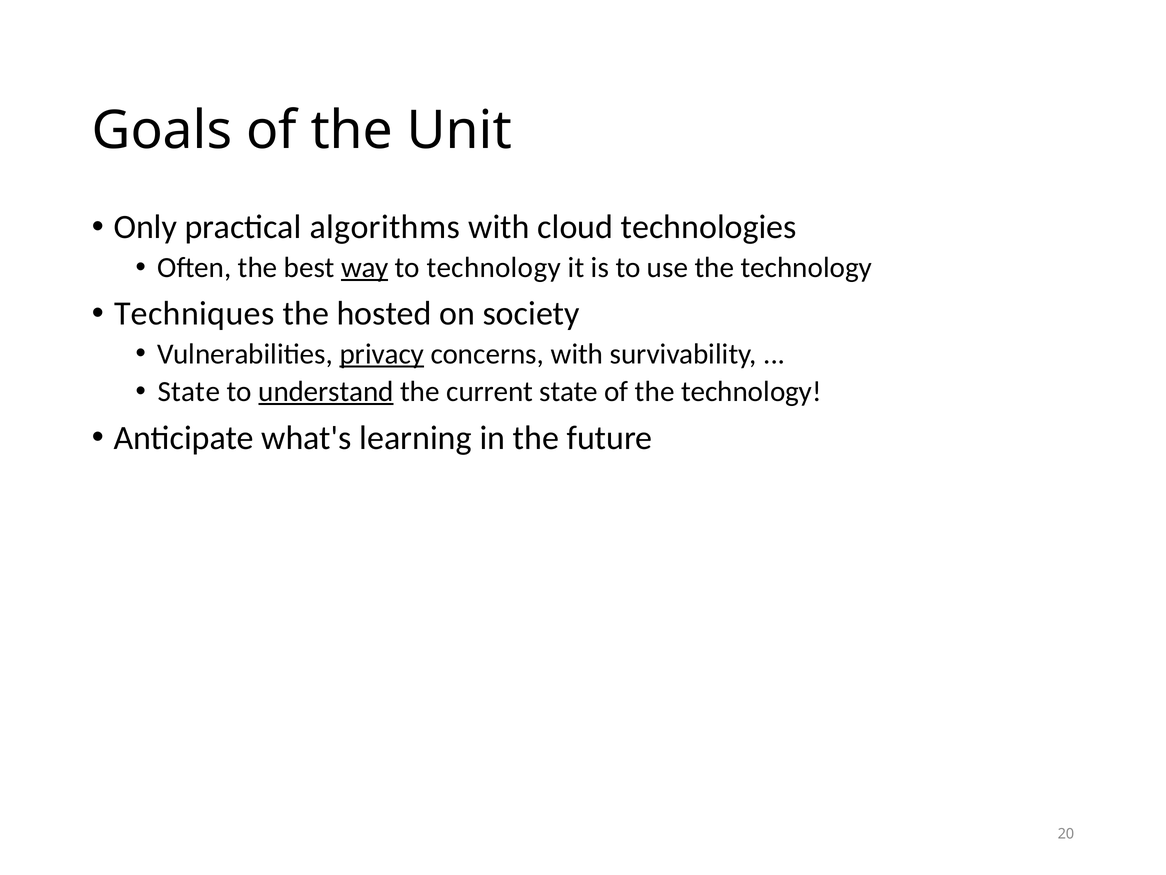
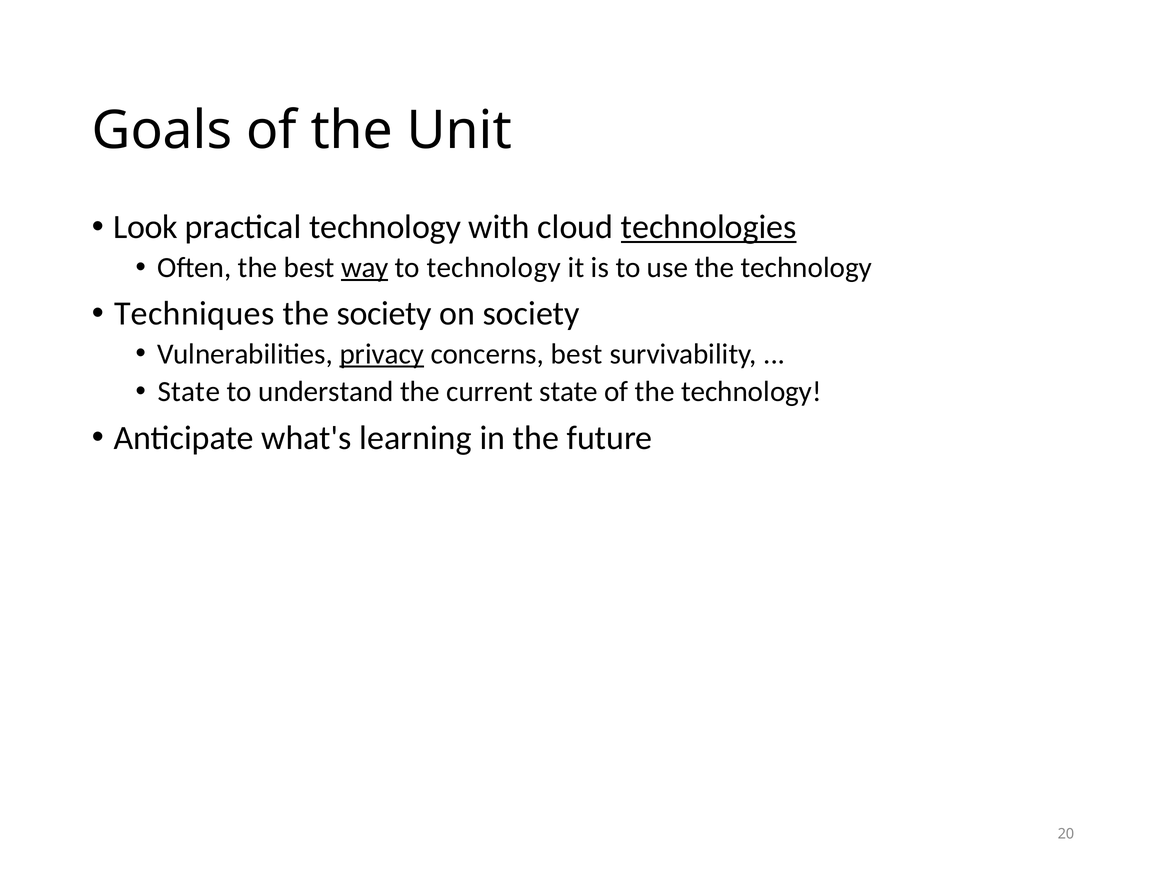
Only: Only -> Look (146, 227)
practical algorithms: algorithms -> technology (385, 227)
technologies underline: none -> present (709, 227)
the hosted: hosted -> society (384, 314)
concerns with: with -> best (577, 354)
understand underline: present -> none (326, 391)
